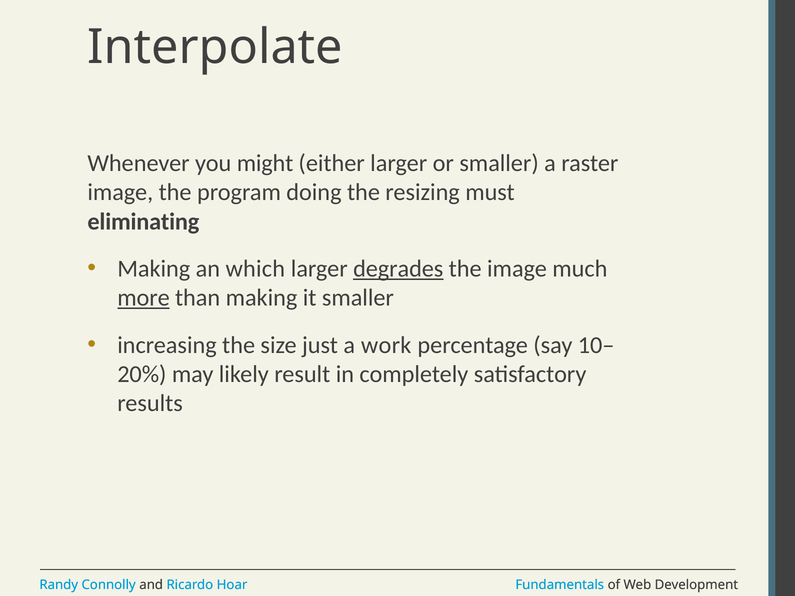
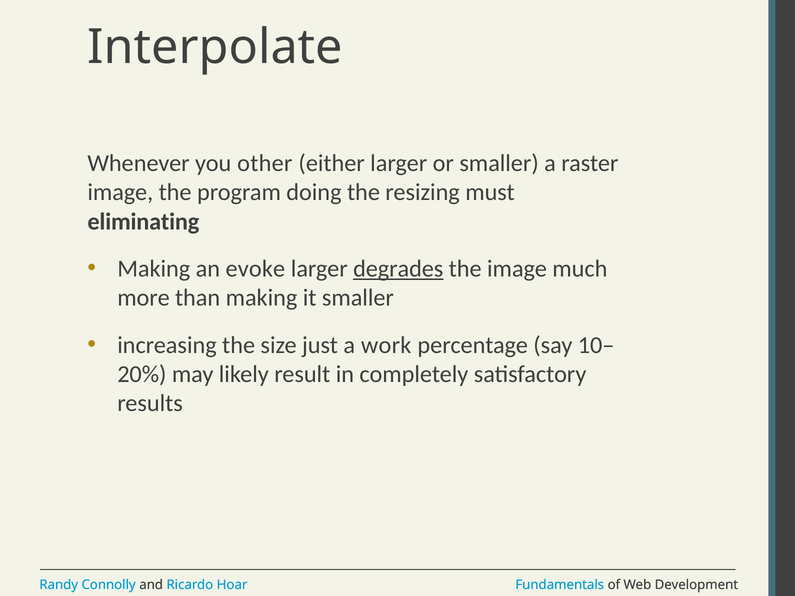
might: might -> other (265, 163)
which: which -> evoke (255, 269)
more underline: present -> none (143, 298)
